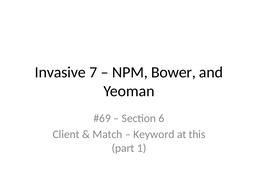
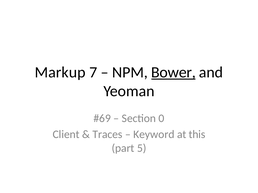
Invasive: Invasive -> Markup (60, 72)
Bower underline: none -> present (173, 72)
6: 6 -> 0 (161, 119)
Match: Match -> Traces (107, 135)
1: 1 -> 5 (142, 148)
